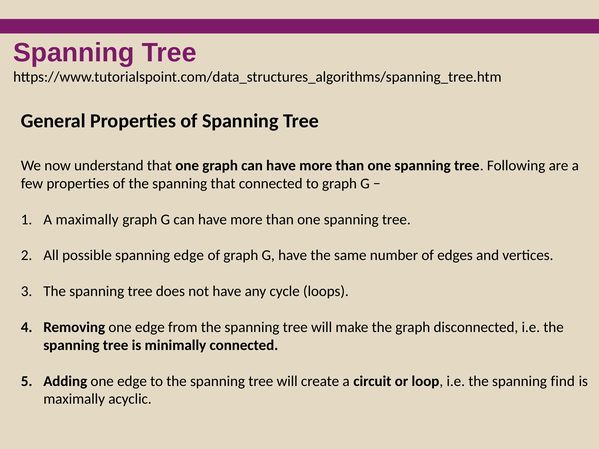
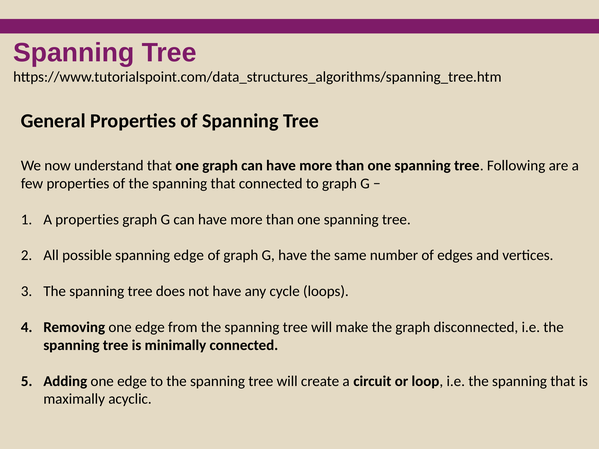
A maximally: maximally -> properties (87, 220)
i.e the spanning find: find -> that (563, 381)
